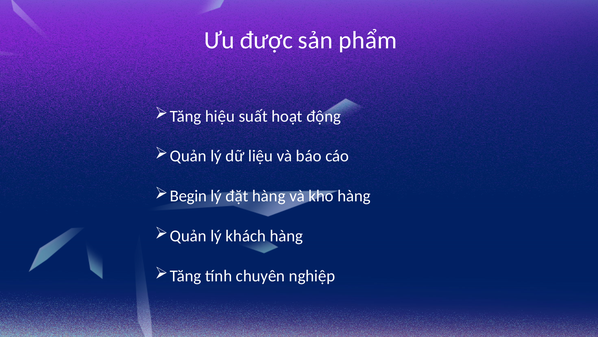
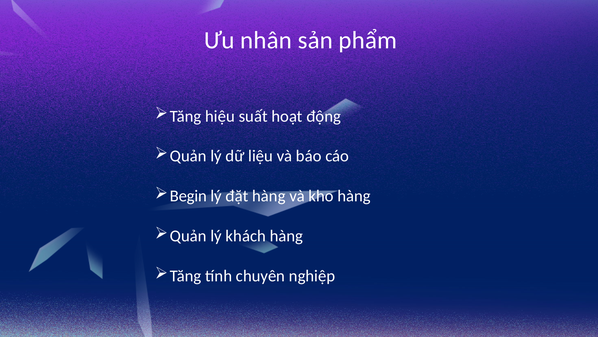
được: được -> nhân (266, 40)
